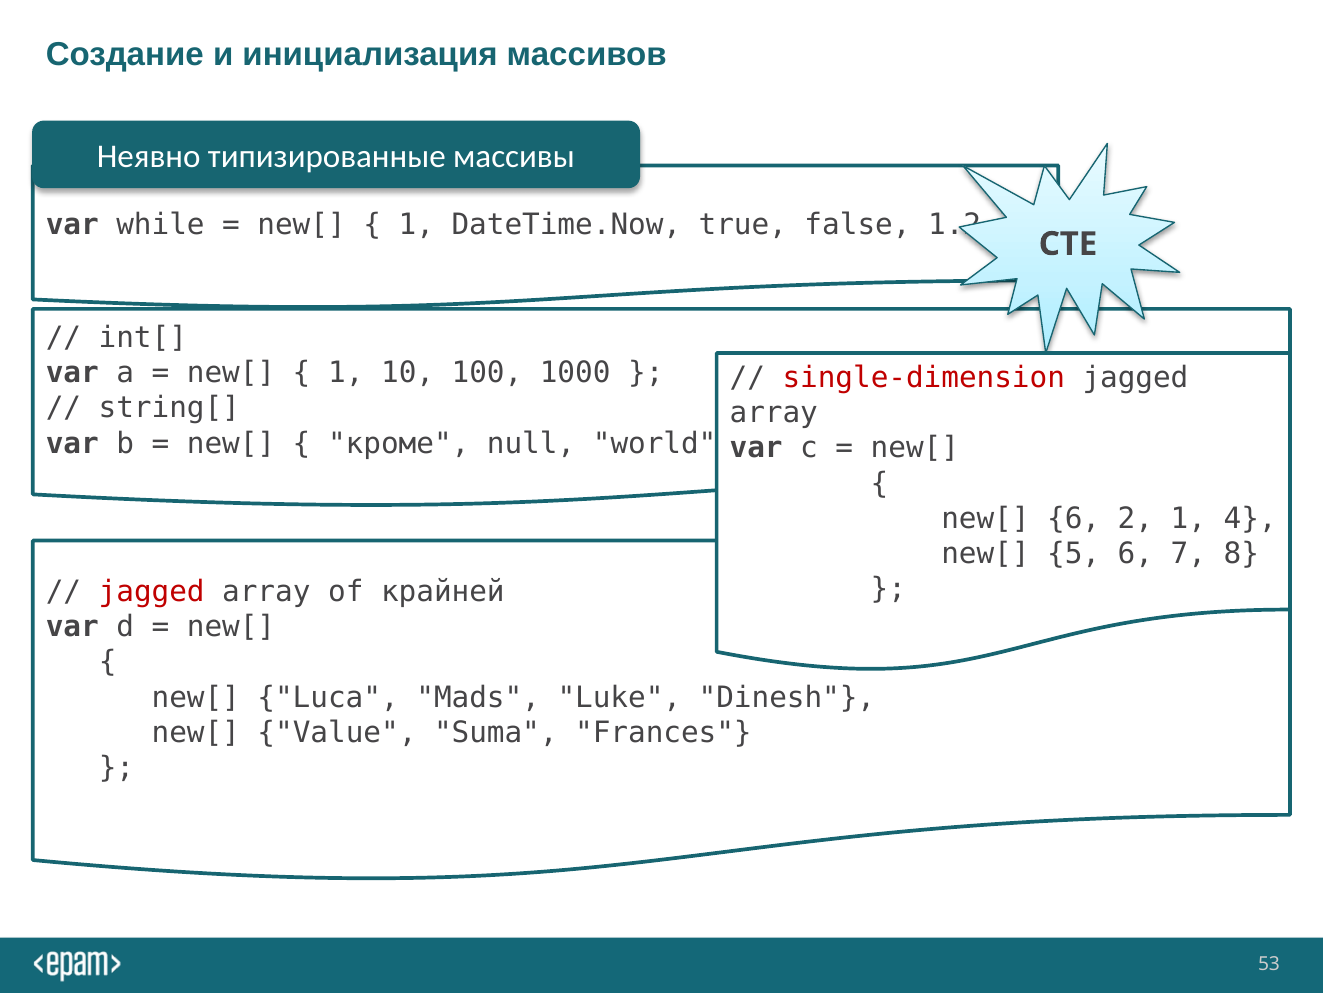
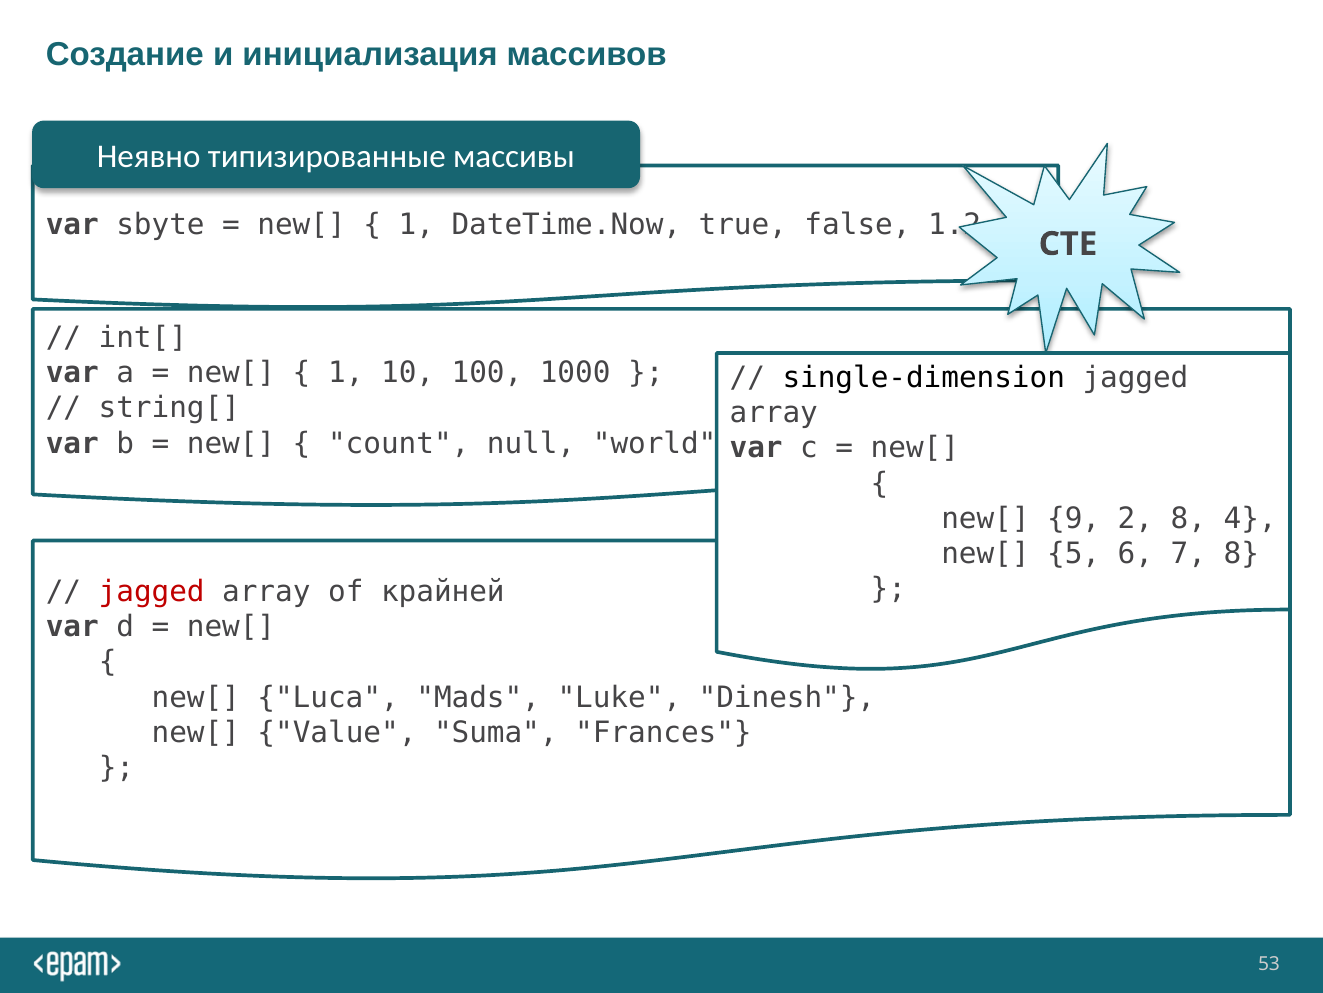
while: while -> sbyte (160, 225)
single-dimension colour: red -> black (924, 377)
кроме: кроме -> count (399, 443)
new[ 6: 6 -> 9 (1074, 518)
2 1: 1 -> 8 (1188, 518)
